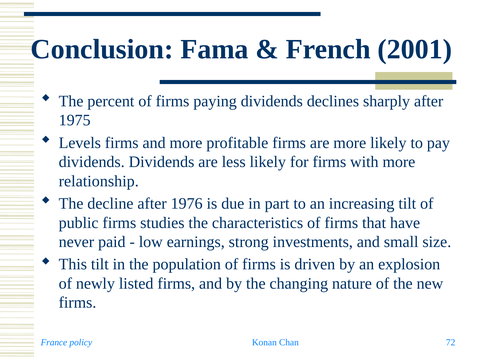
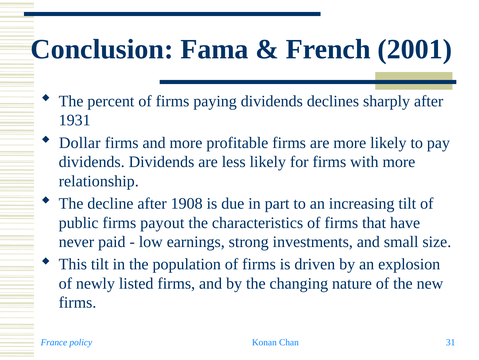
1975: 1975 -> 1931 (75, 120)
Levels: Levels -> Dollar (80, 142)
1976: 1976 -> 1908 (187, 203)
studies: studies -> payout (162, 222)
72: 72 -> 31 (451, 342)
